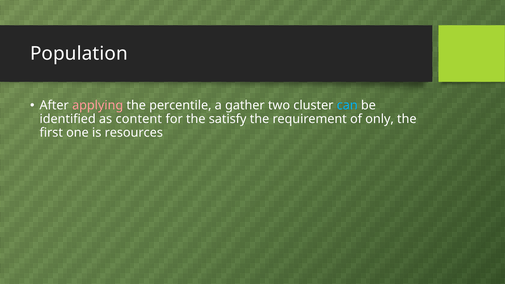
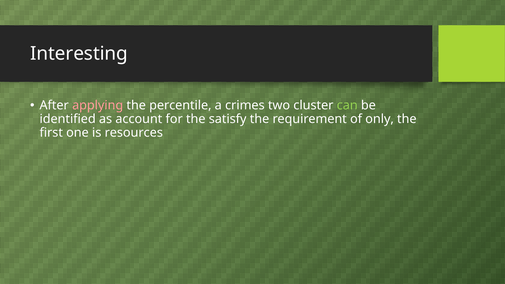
Population: Population -> Interesting (79, 53)
gather: gather -> crimes (245, 105)
can colour: light blue -> light green (347, 105)
content: content -> account (139, 119)
